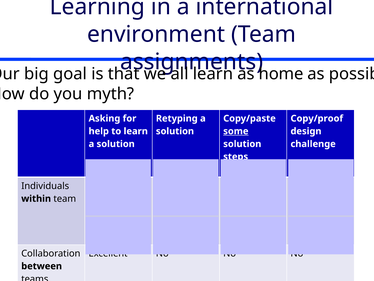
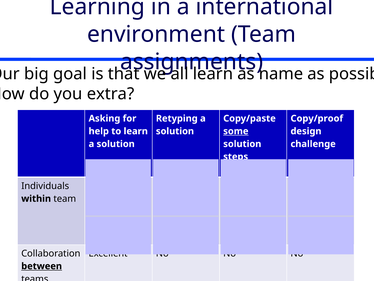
home: home -> name (281, 74)
myth: myth -> extra (111, 94)
between underline: none -> present (42, 266)
